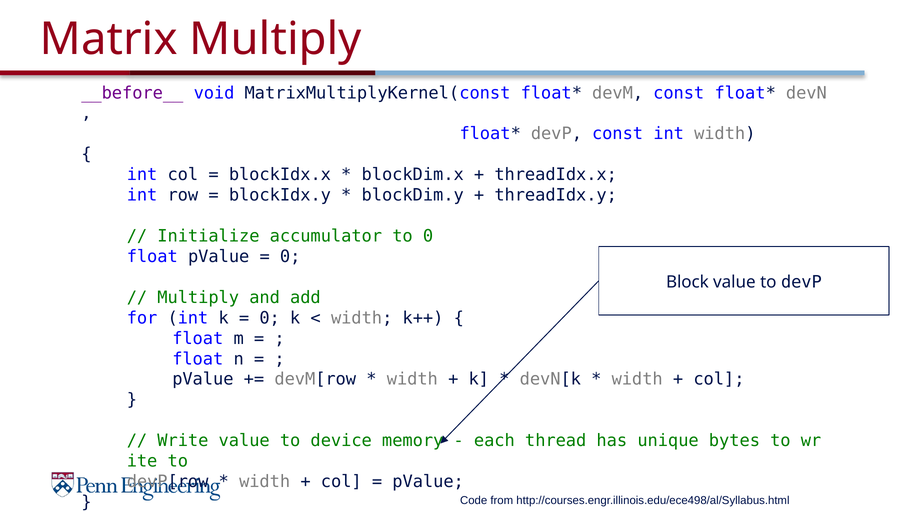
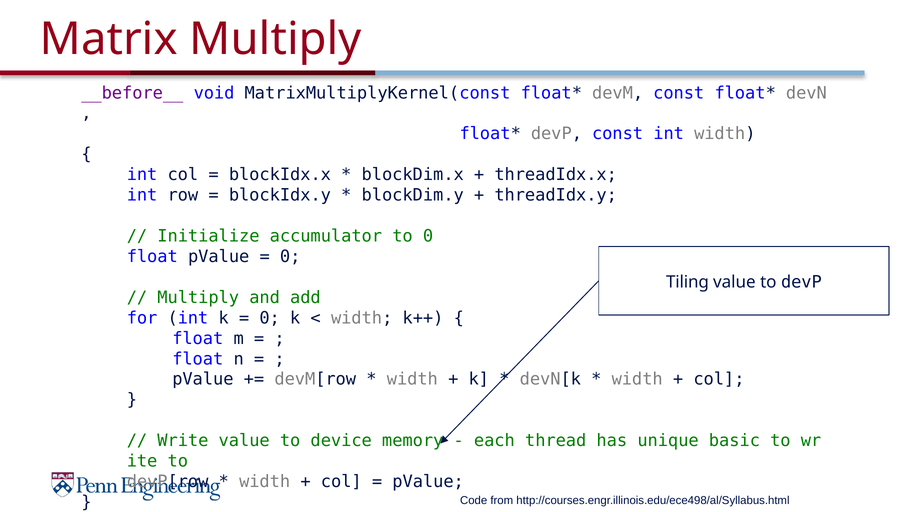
Block: Block -> Tiling (687, 282)
bytes: bytes -> basic (734, 441)
